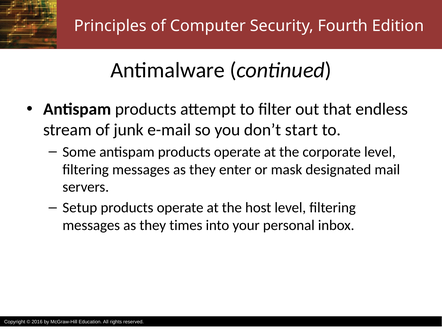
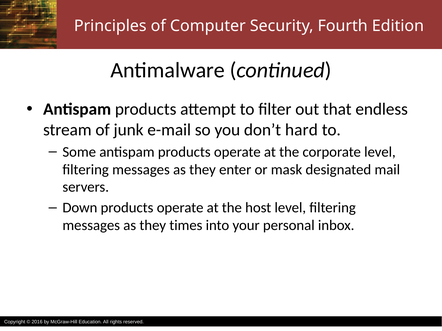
start: start -> hard (301, 130)
Setup: Setup -> Down (80, 208)
